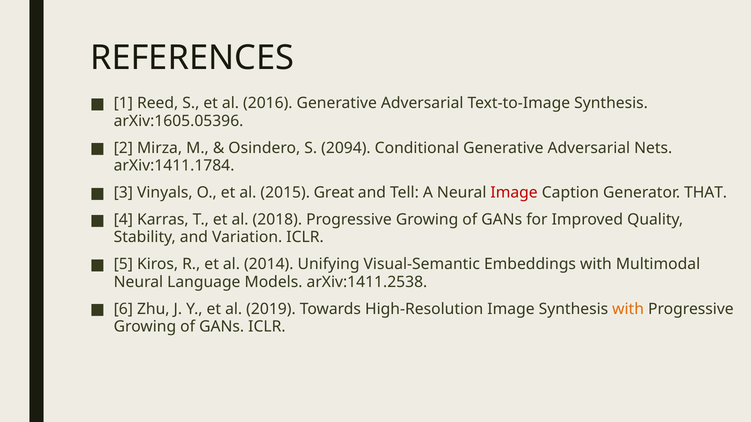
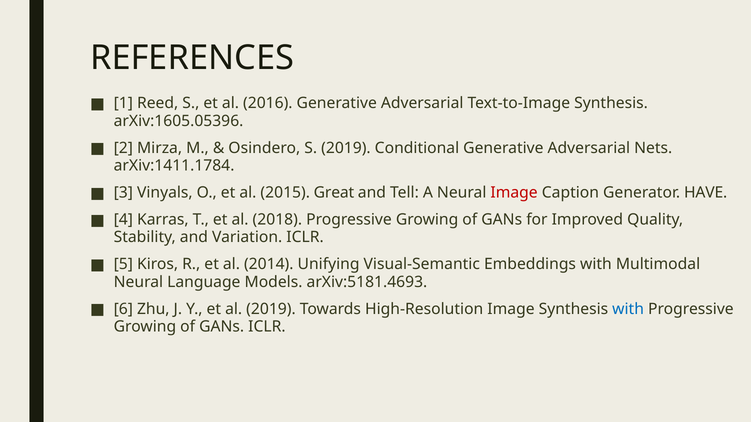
S 2094: 2094 -> 2019 (346, 148)
THAT: THAT -> HAVE (706, 193)
arXiv:1411.2538: arXiv:1411.2538 -> arXiv:5181.4693 (367, 282)
with colour: orange -> blue (628, 309)
